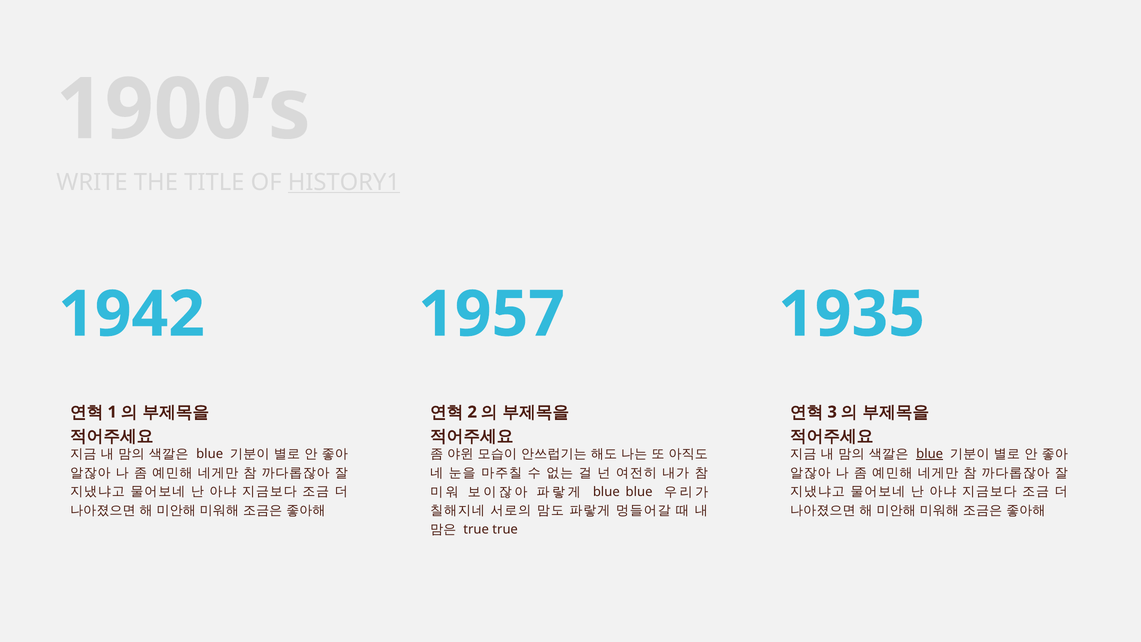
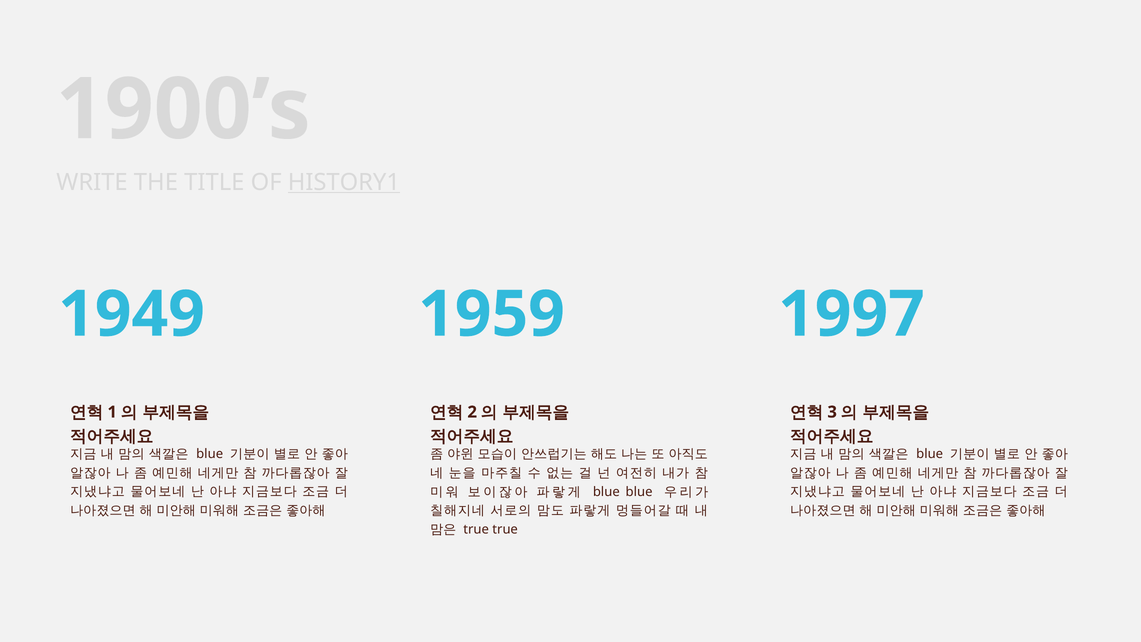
1942: 1942 -> 1949 (132, 314)
1957: 1957 -> 1959 (492, 314)
1935: 1935 -> 1997 (851, 314)
blue underline: present -> none (930, 454)
